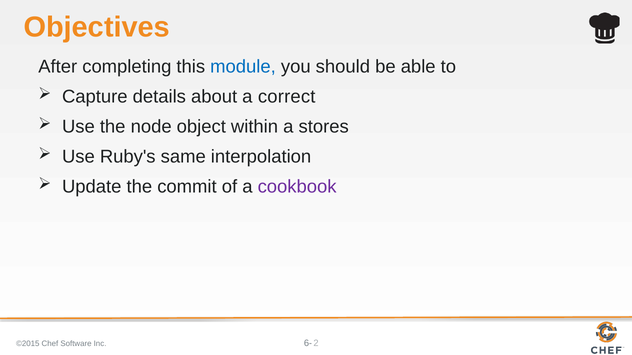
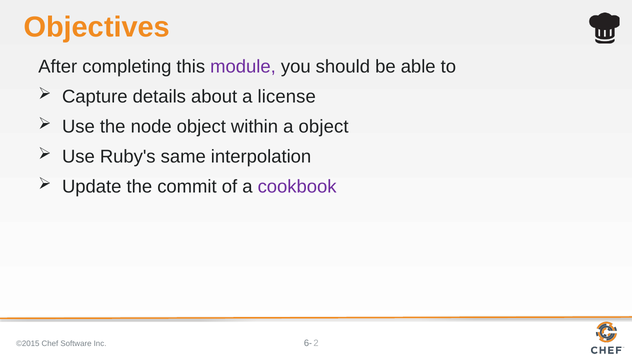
module colour: blue -> purple (243, 67)
correct: correct -> license (287, 97)
a stores: stores -> object (324, 127)
